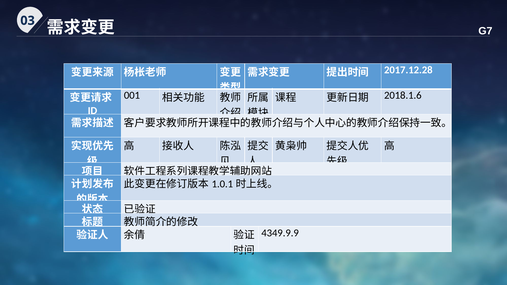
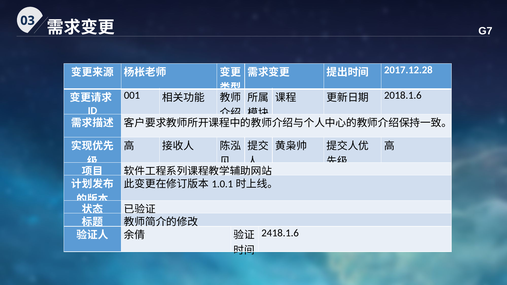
4349.9.9: 4349.9.9 -> 2418.1.6 (280, 233)
